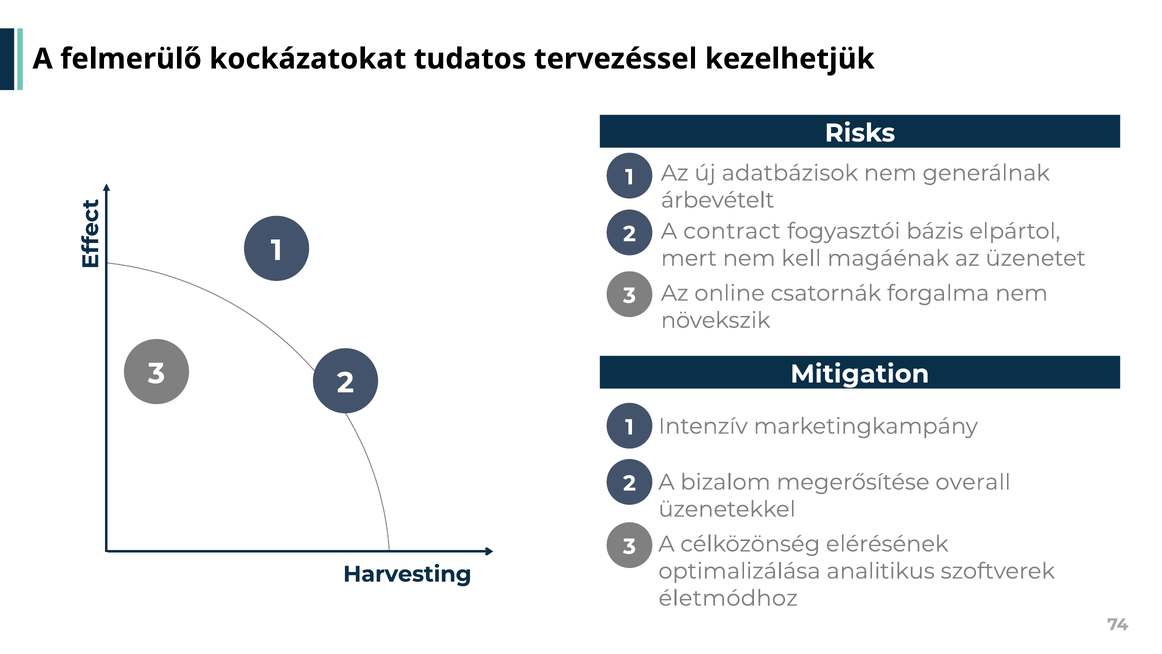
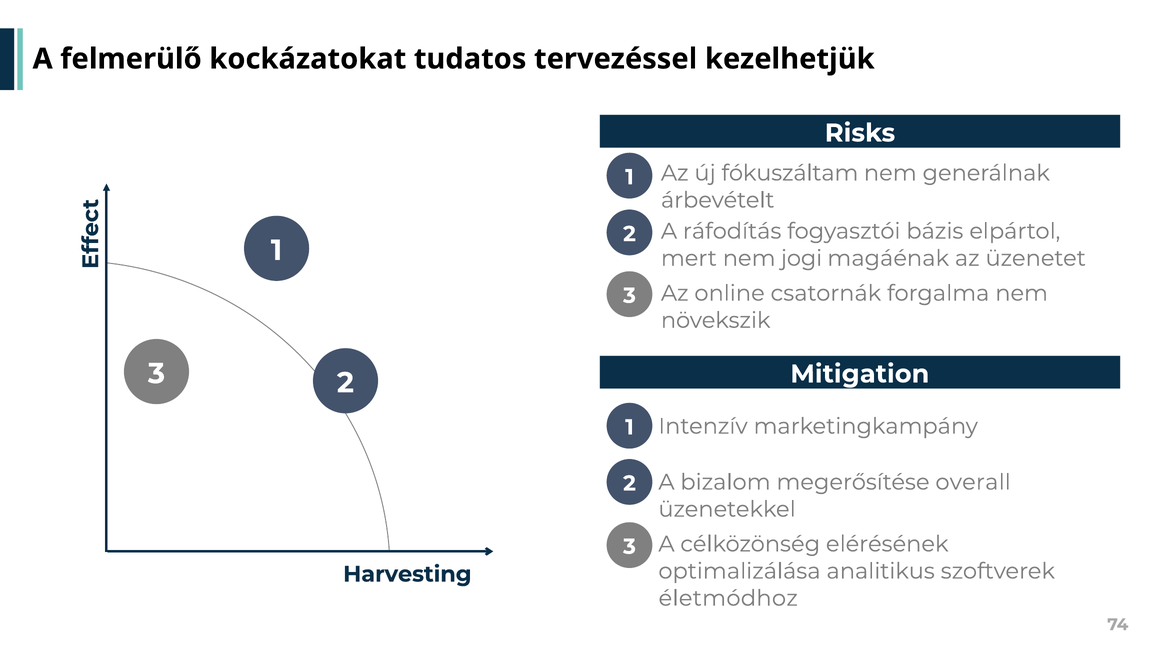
adatbázisok: adatbázisok -> fókuszáltam (790, 173)
contract: contract -> ráfodítás (732, 231)
kell: kell -> jogi (802, 258)
